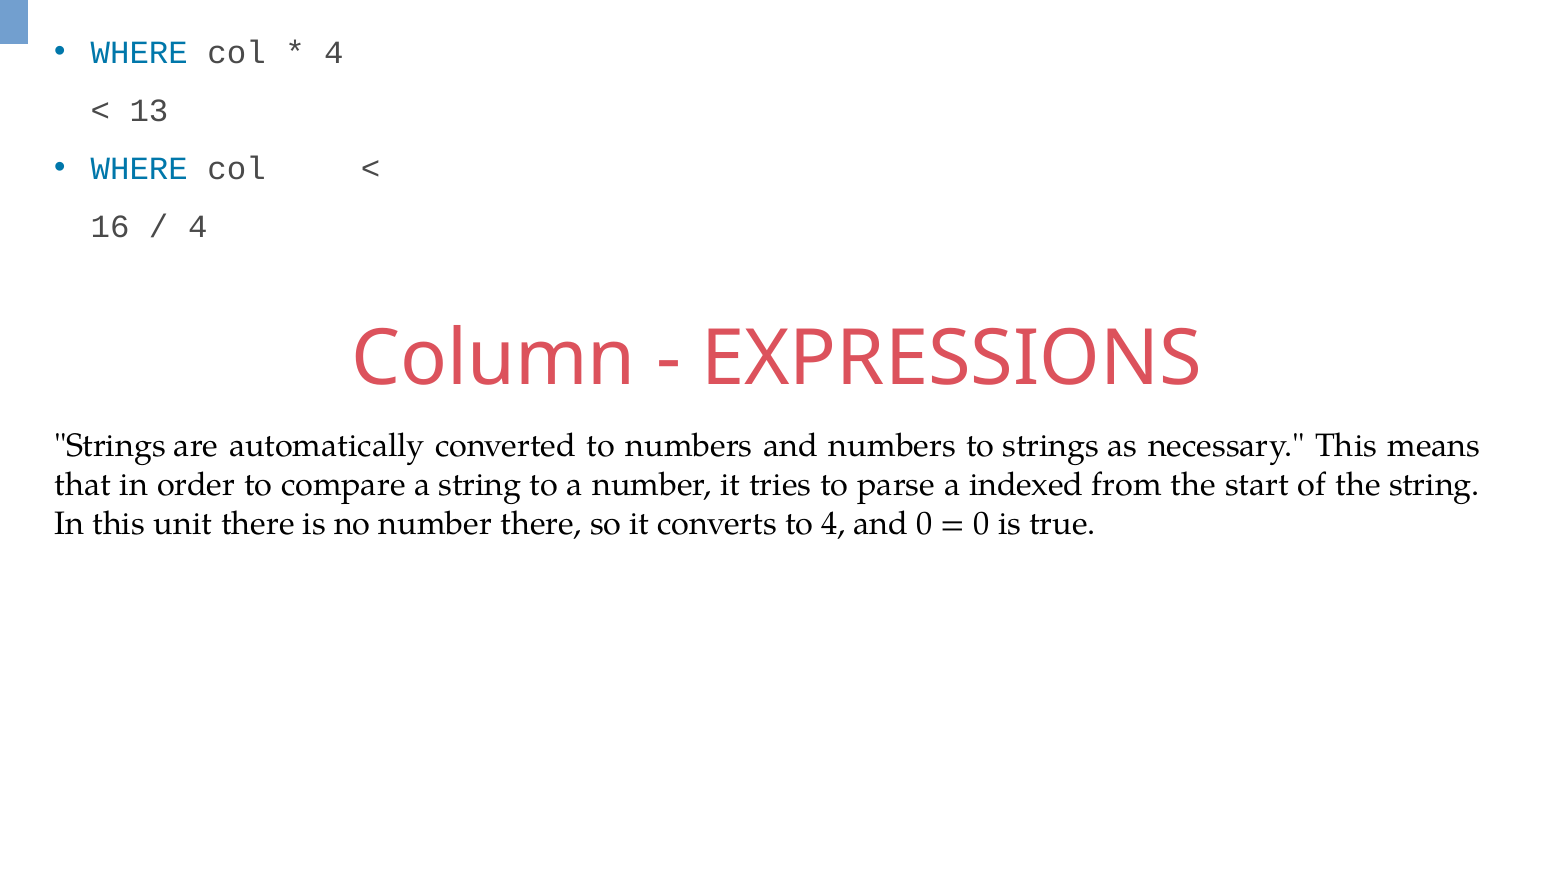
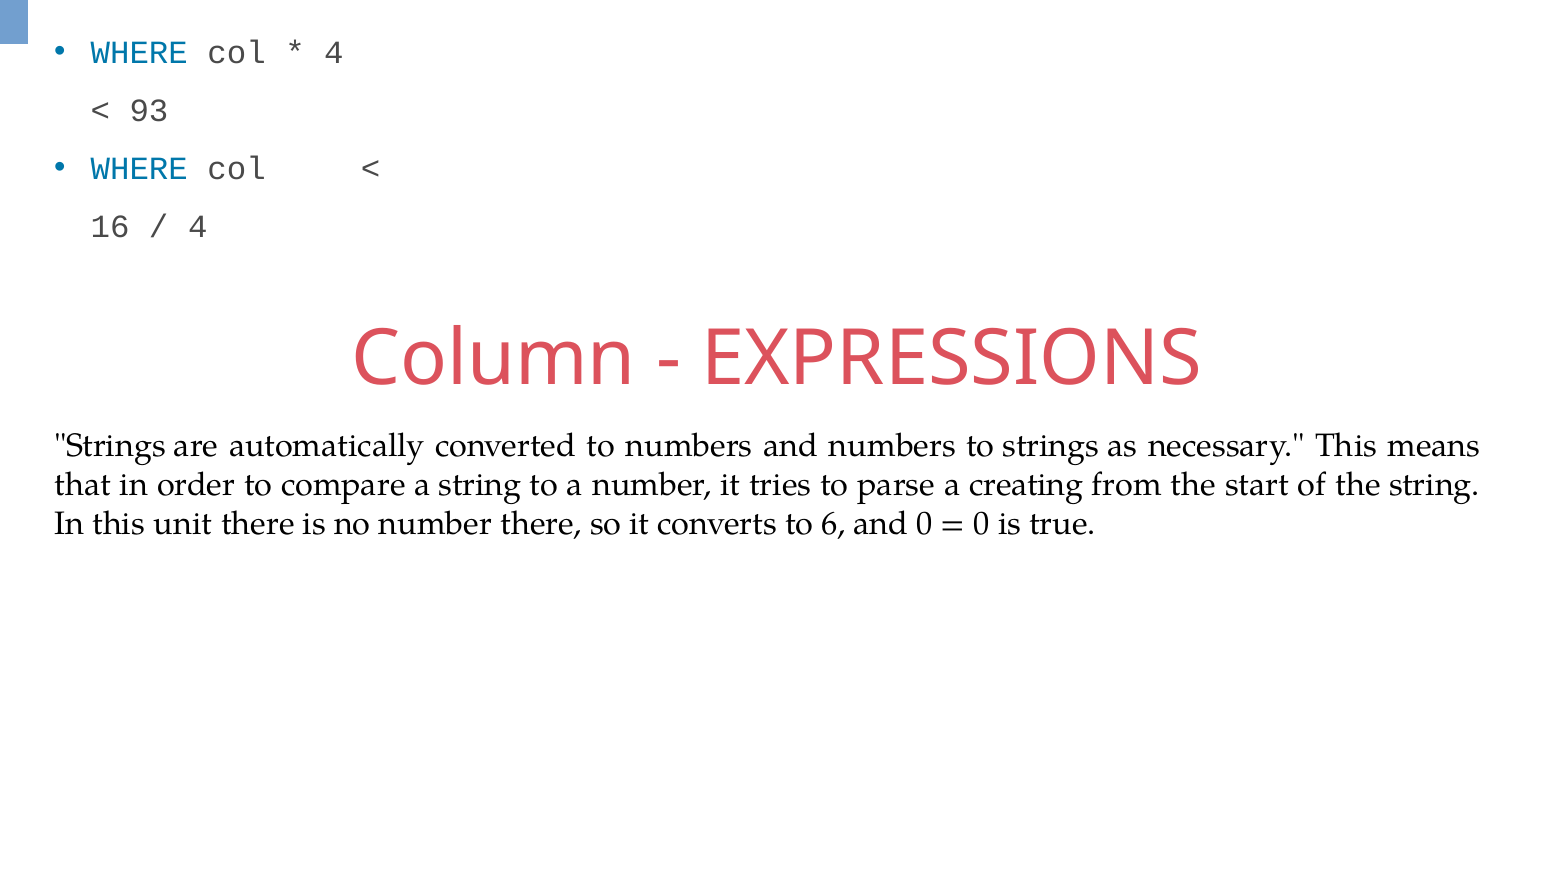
13: 13 -> 93 (149, 111)
indexed: indexed -> creating (1026, 485)
to 4: 4 -> 6 (833, 524)
